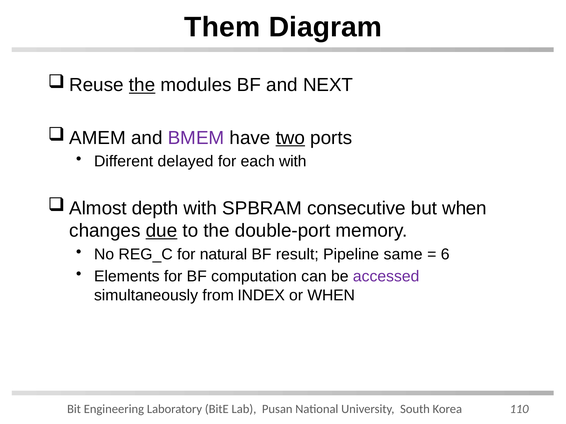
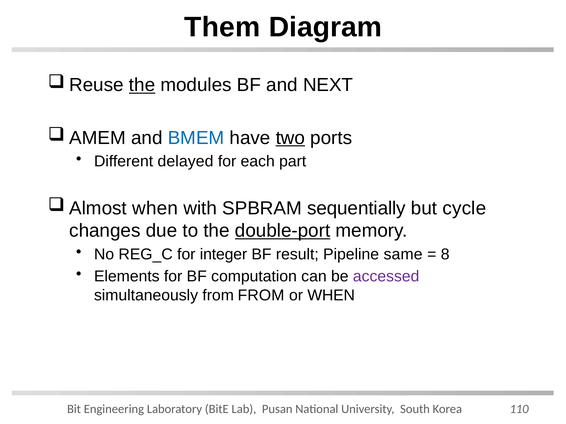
BMEM colour: purple -> blue (196, 138)
each with: with -> part (293, 162)
depth: depth -> when (155, 208)
consecutive: consecutive -> sequentially (356, 208)
but when: when -> cycle (464, 208)
due underline: present -> none (162, 231)
double-port underline: none -> present (283, 231)
natural: natural -> integer (223, 255)
6: 6 -> 8 (445, 255)
from INDEX: INDEX -> FROM (261, 296)
